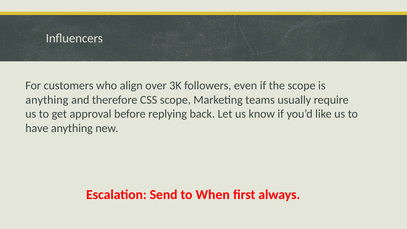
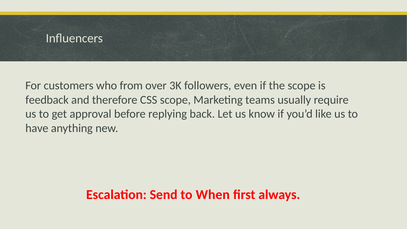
align: align -> from (131, 86)
anything: anything -> feedback (47, 100)
